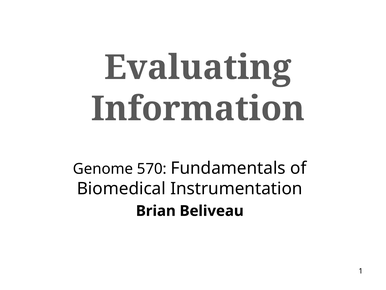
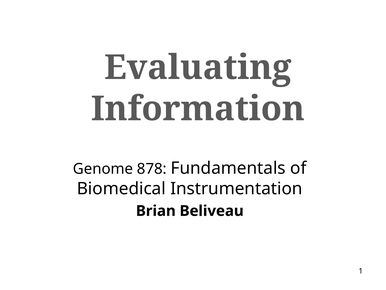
570: 570 -> 878 (152, 169)
